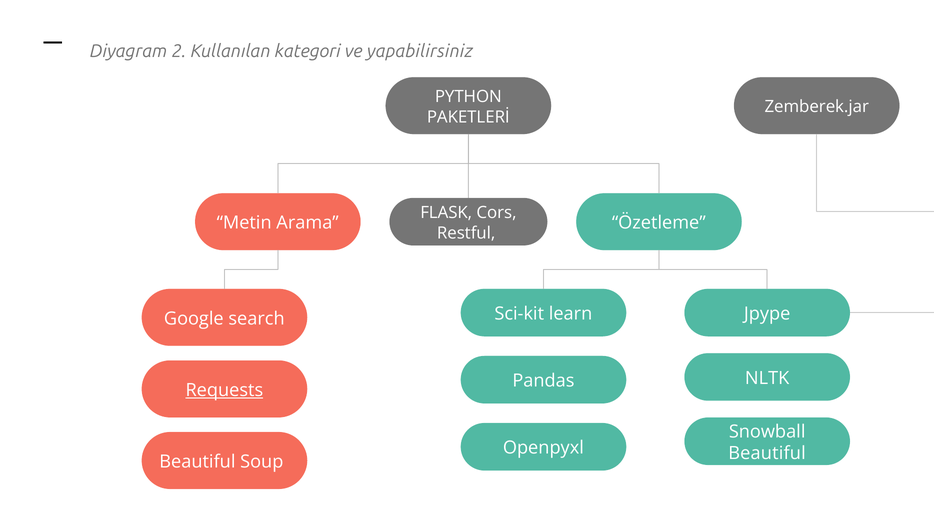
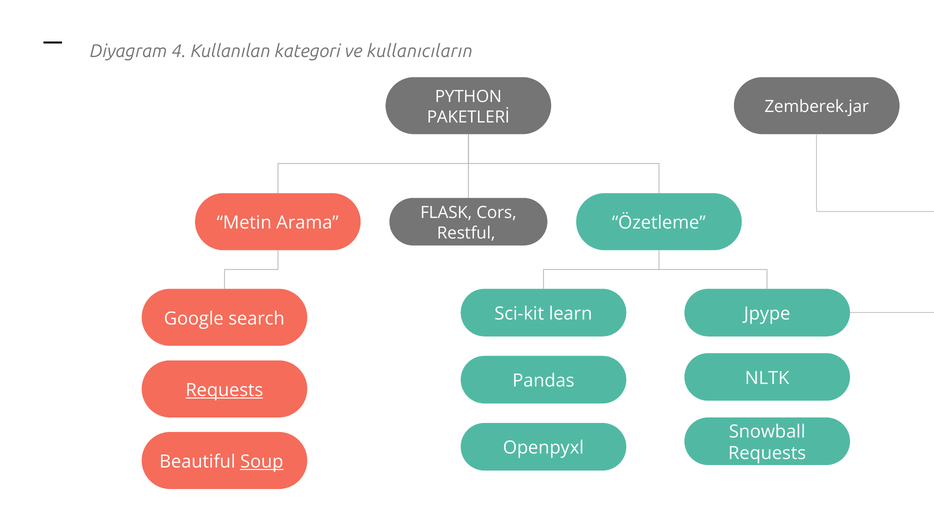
2: 2 -> 4 (179, 51)
yapabilirsiniz: yapabilirsiniz -> kullanıcıların (420, 51)
Beautiful: Beautiful -> Requests (767, 454)
Soup underline: none -> present (262, 462)
